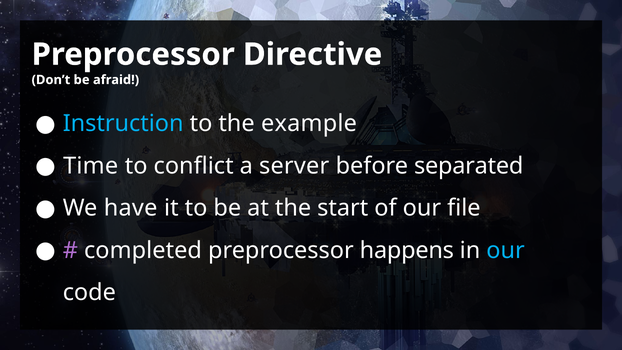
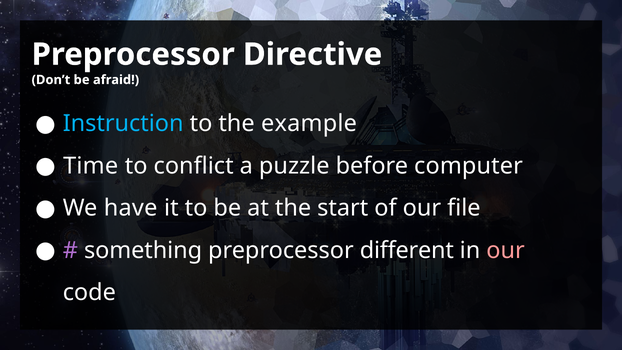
server: server -> puzzle (294, 166)
separated: separated -> computer (469, 166)
completed: completed -> something (143, 250)
happens: happens -> different (407, 250)
our colour: light blue -> pink (506, 250)
